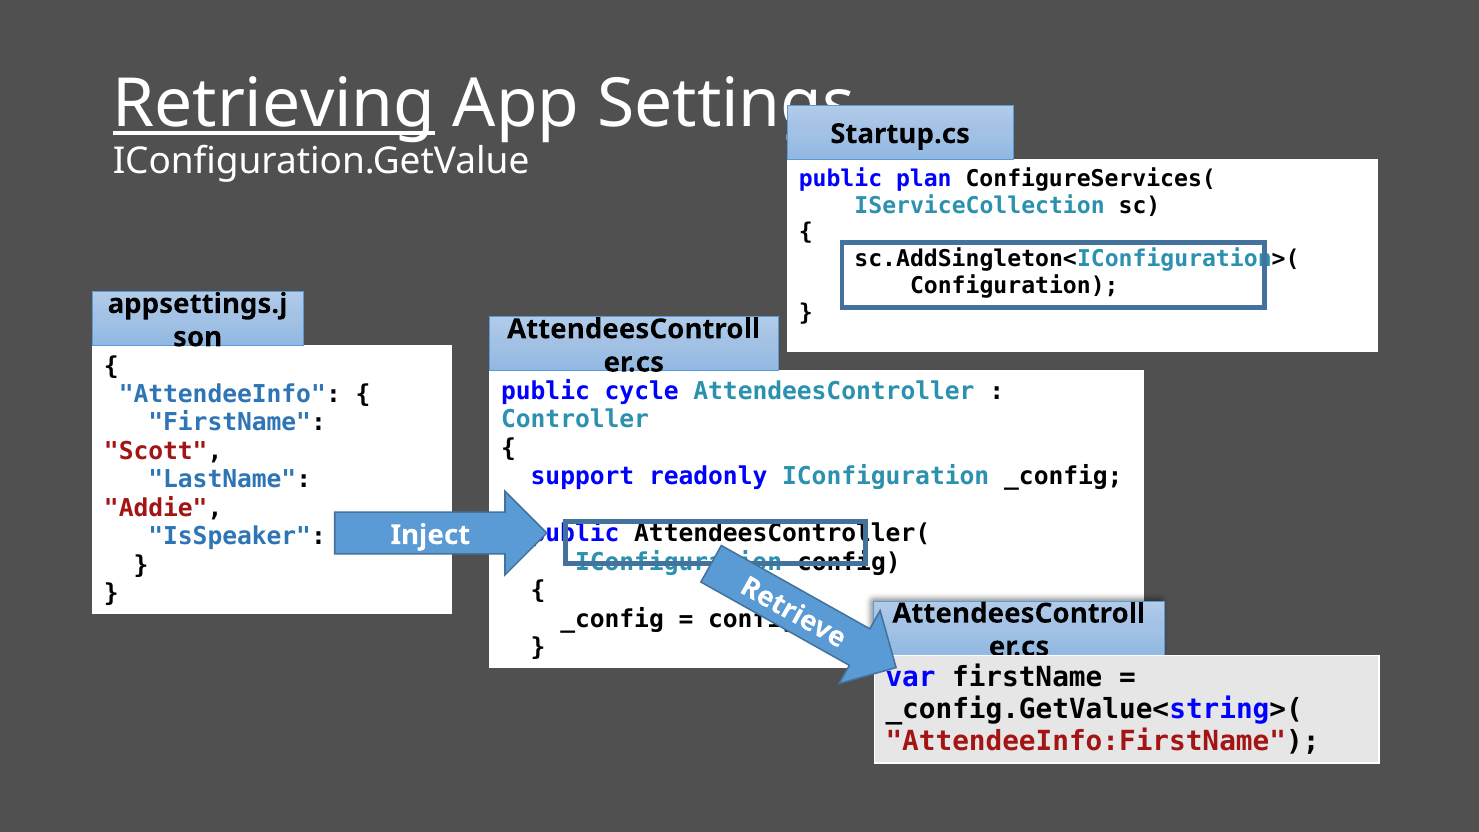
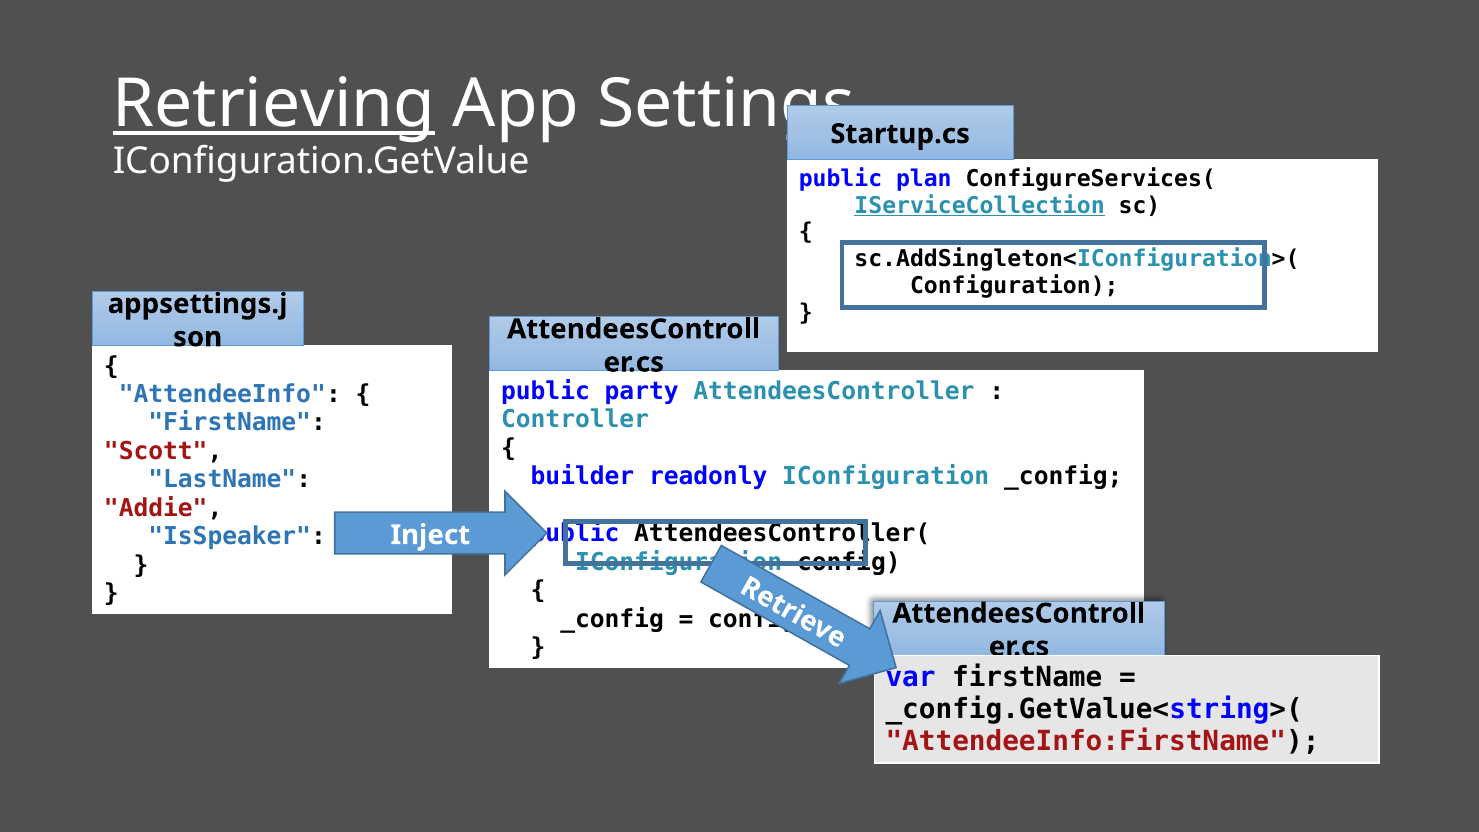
IServiceCollection underline: none -> present (980, 205)
cycle: cycle -> party (642, 391)
support: support -> builder (582, 477)
